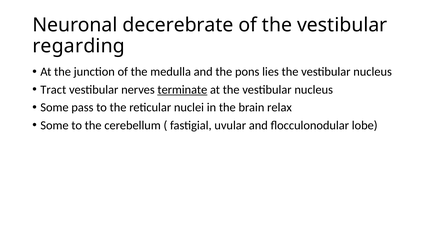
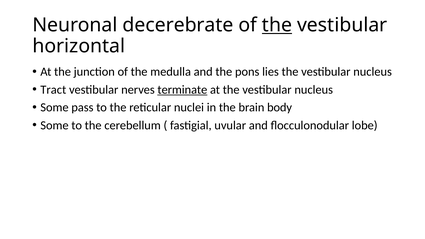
the underline: none -> present (277, 25)
regarding: regarding -> horizontal (79, 46)
relax: relax -> body (280, 107)
